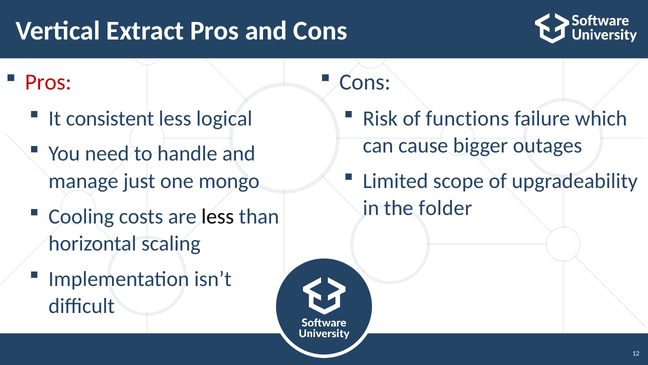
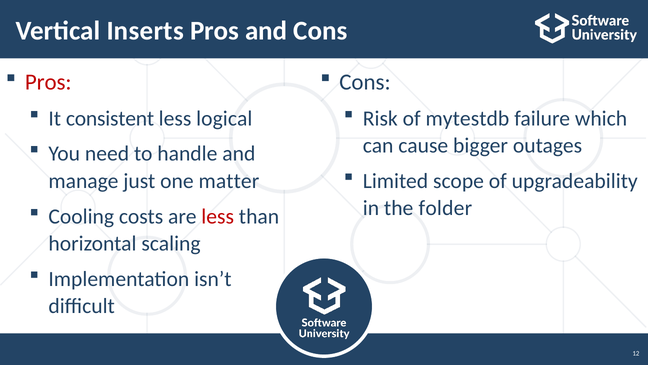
Extract: Extract -> Inserts (145, 31)
functions: functions -> mytestdb (467, 118)
mongo: mongo -> matter (229, 181)
less colour: black -> red (218, 216)
